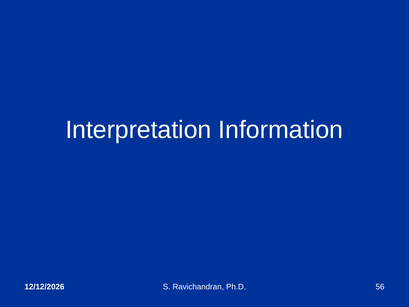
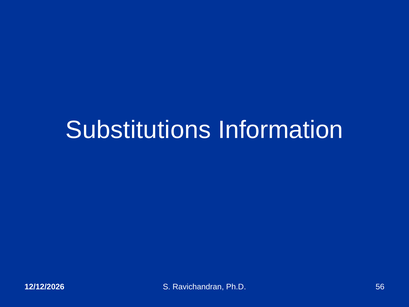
Interpretation: Interpretation -> Substitutions (138, 130)
